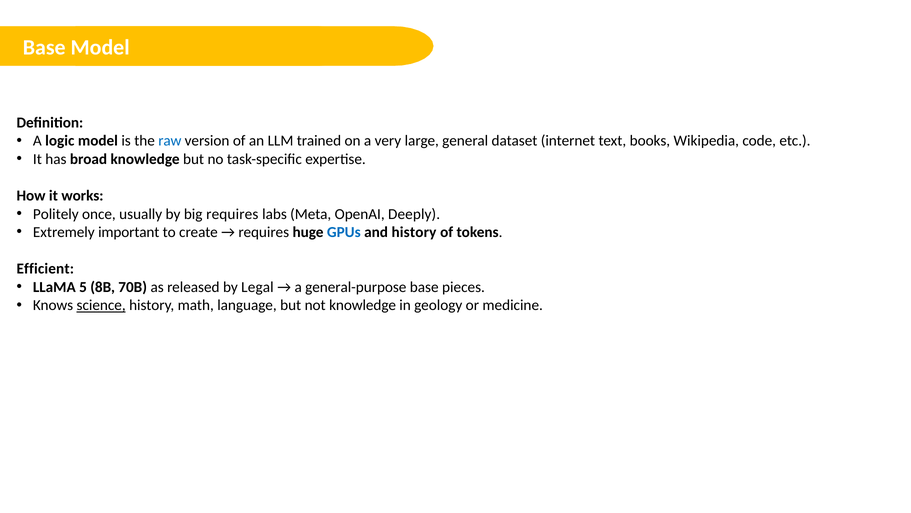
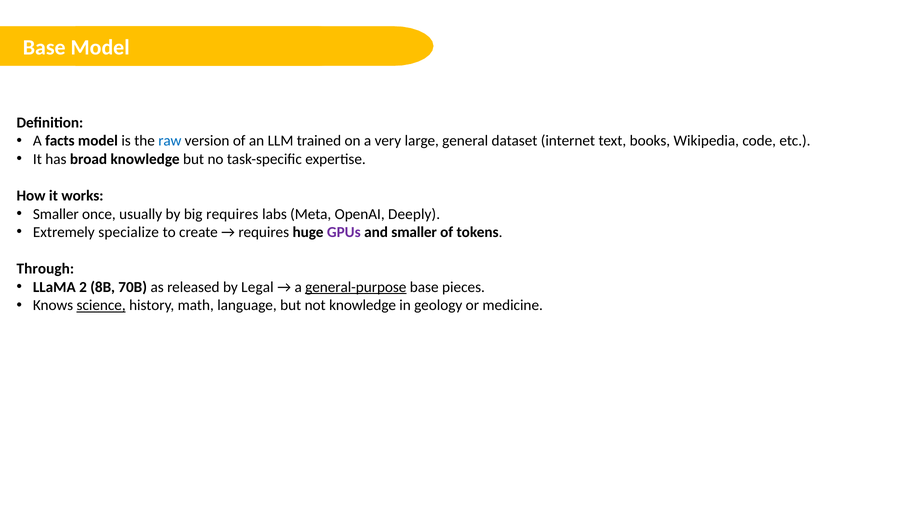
logic: logic -> facts (60, 141)
Politely: Politely -> Smaller (56, 214)
important: important -> specialize (129, 232)
GPUs colour: blue -> purple (344, 232)
and history: history -> smaller (414, 232)
Efficient: Efficient -> Through (45, 269)
5: 5 -> 2 (83, 287)
general-purpose underline: none -> present (356, 287)
